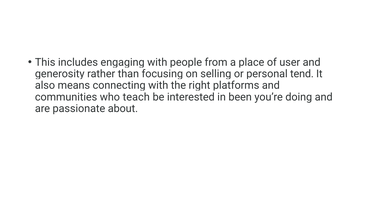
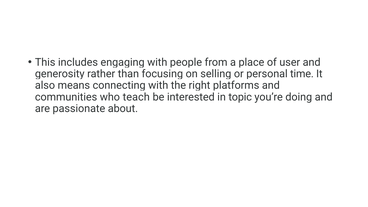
tend: tend -> time (302, 74)
been: been -> topic (240, 97)
